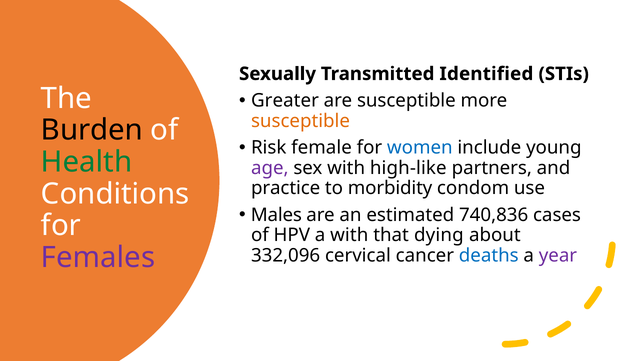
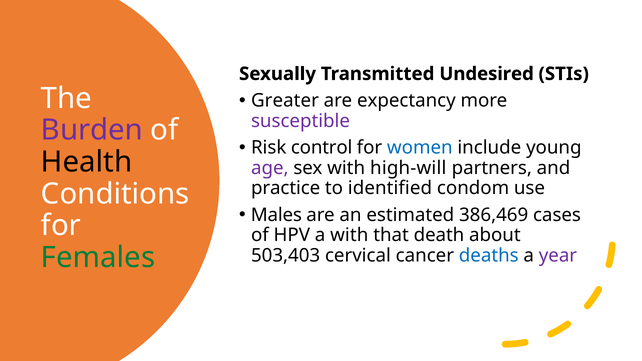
Identified: Identified -> Undesired (487, 74)
are susceptible: susceptible -> expectancy (406, 101)
susceptible colour: orange -> purple (301, 121)
Burden colour: black -> purple (92, 130)
female: female -> control (322, 148)
Health colour: green -> black (87, 162)
high-like: high-like -> high-will (408, 168)
morbidity: morbidity -> identified (390, 188)
740,836: 740,836 -> 386,469 (494, 215)
dying: dying -> death (439, 235)
Females colour: purple -> green (98, 258)
332,096: 332,096 -> 503,403 (286, 255)
